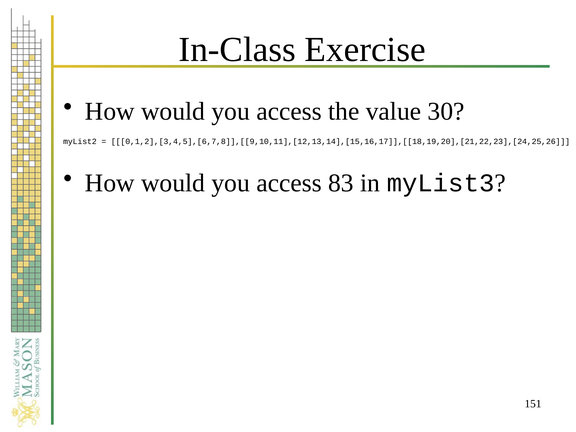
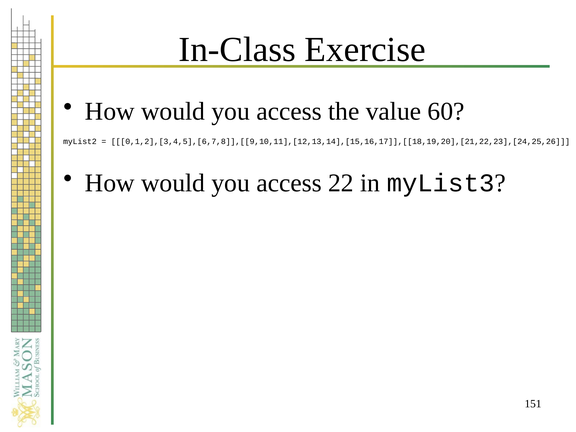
30: 30 -> 60 (446, 111)
83: 83 -> 22 (341, 183)
